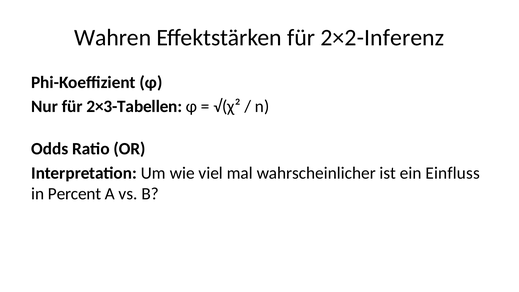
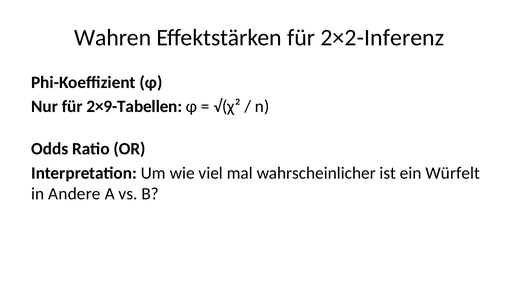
2×3-Tabellen: 2×3-Tabellen -> 2×9-Tabellen (134, 107)
Einfluss: Einfluss -> Würfelt (453, 173)
Percent: Percent -> Andere (74, 194)
